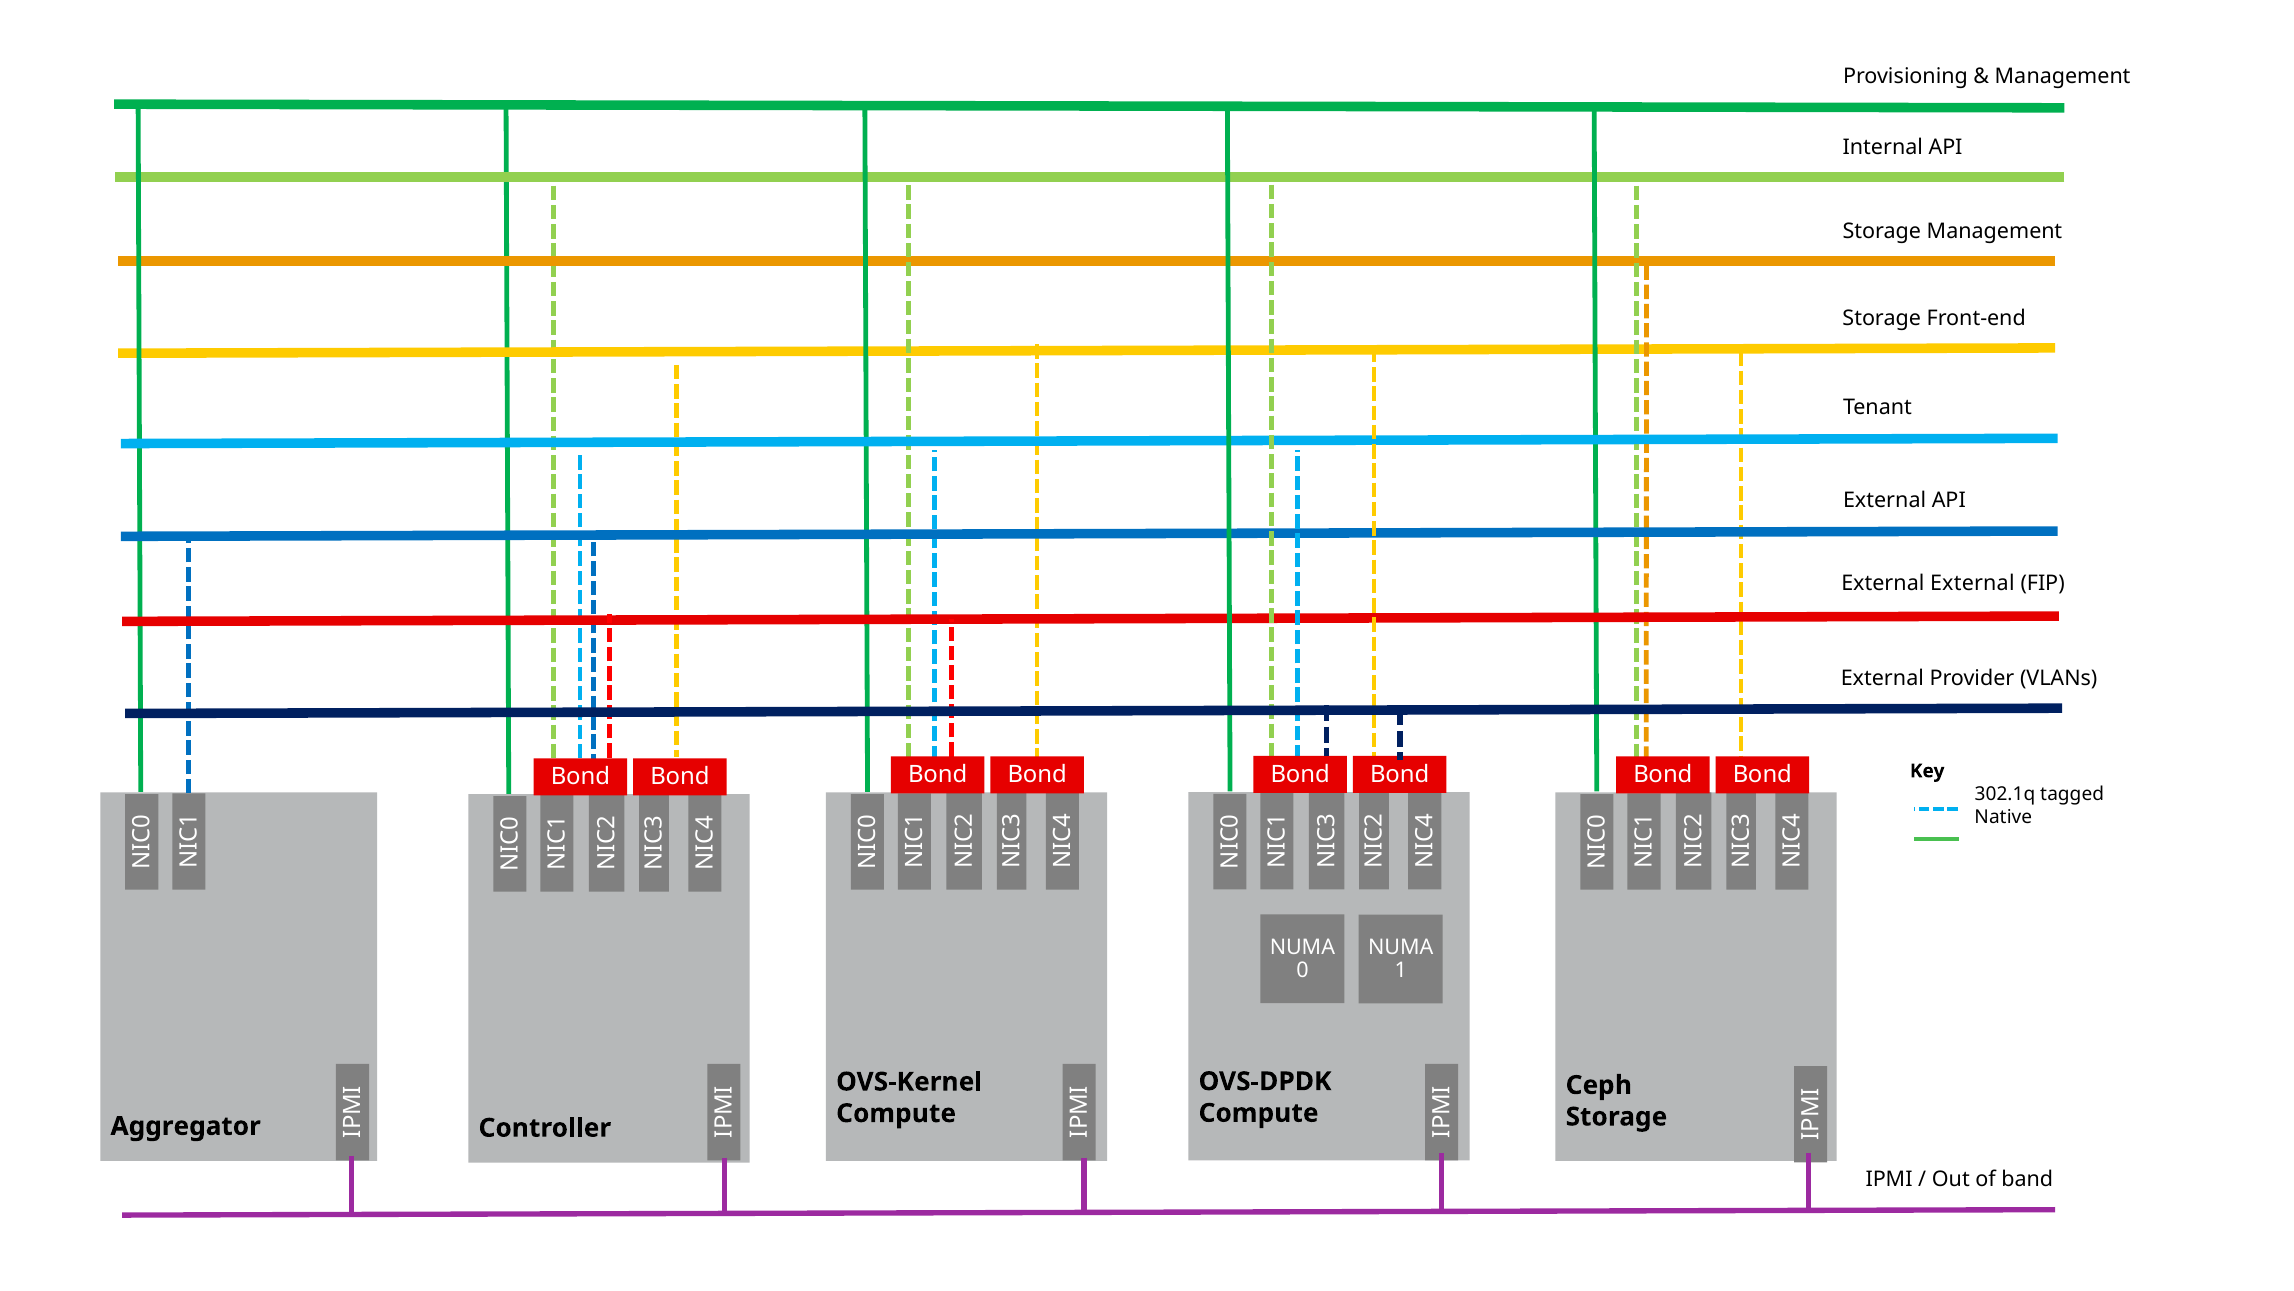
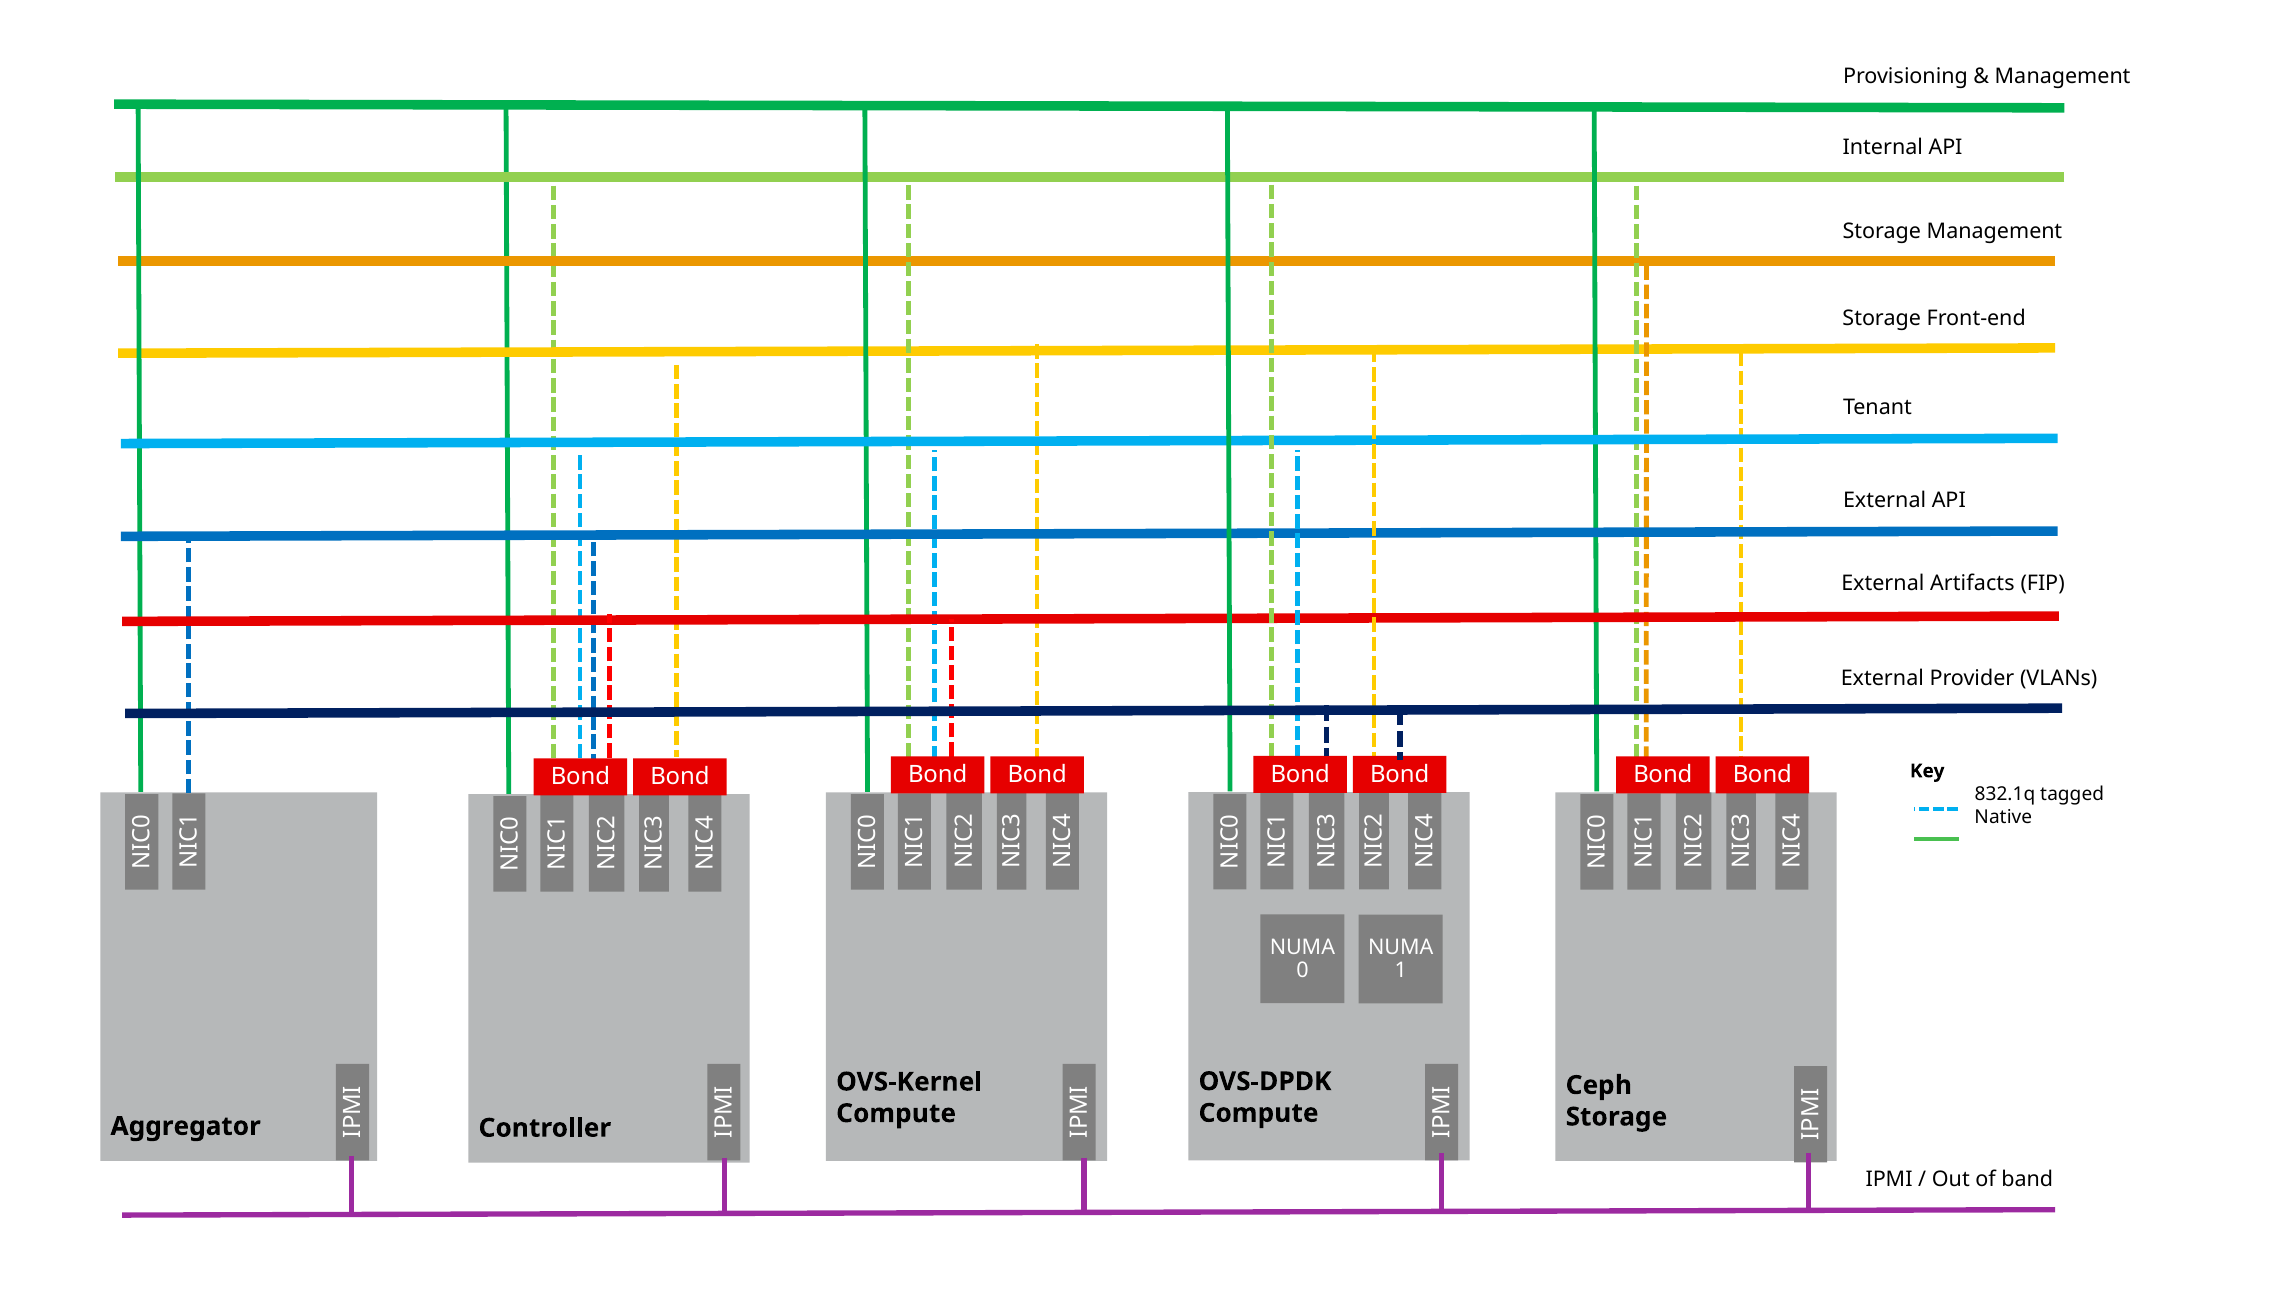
External External: External -> Artifacts (1972, 583)
302.1q: 302.1q -> 832.1q (2005, 794)
